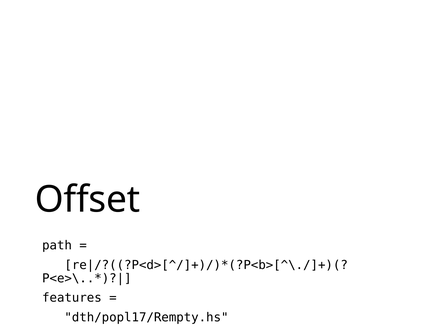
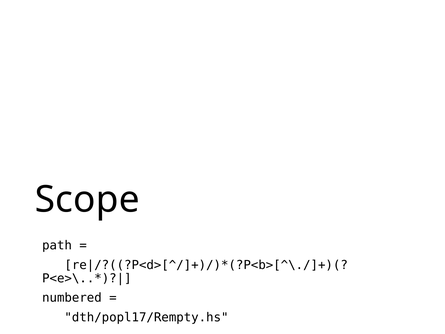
Offset: Offset -> Scope (87, 200)
features: features -> numbered (72, 298)
